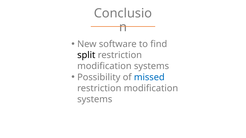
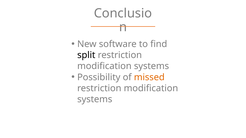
missed colour: blue -> orange (149, 77)
